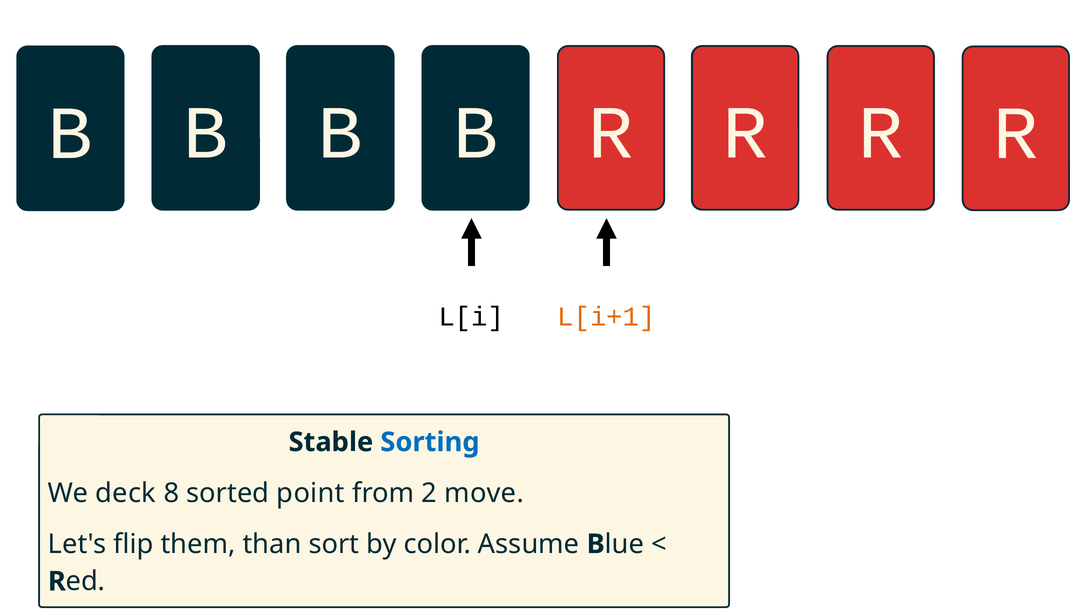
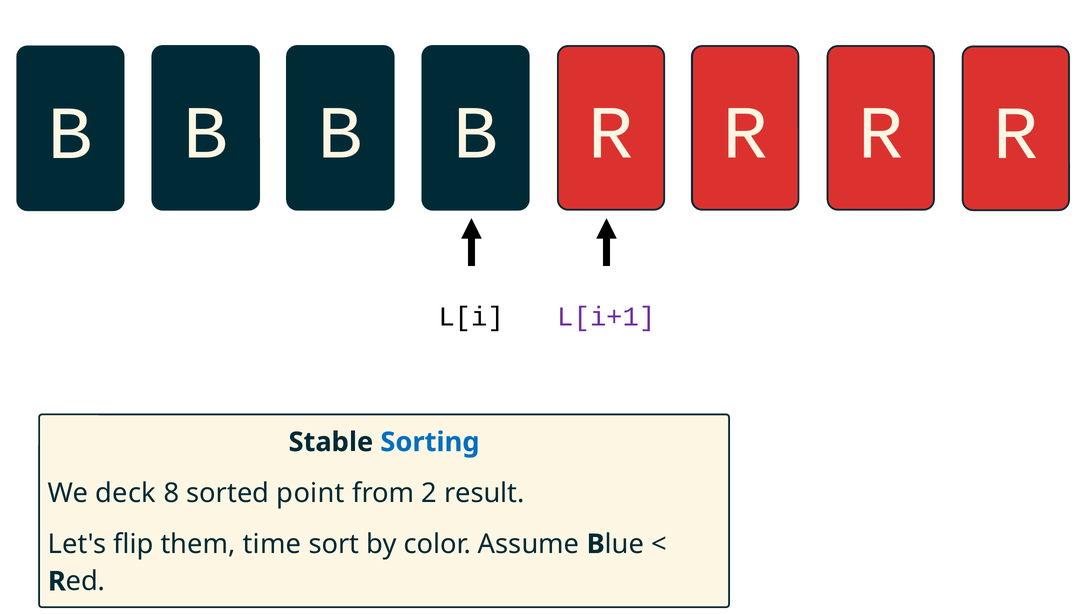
L[i+1 colour: orange -> purple (606, 317)
move: move -> result (484, 493)
than: than -> time (272, 544)
